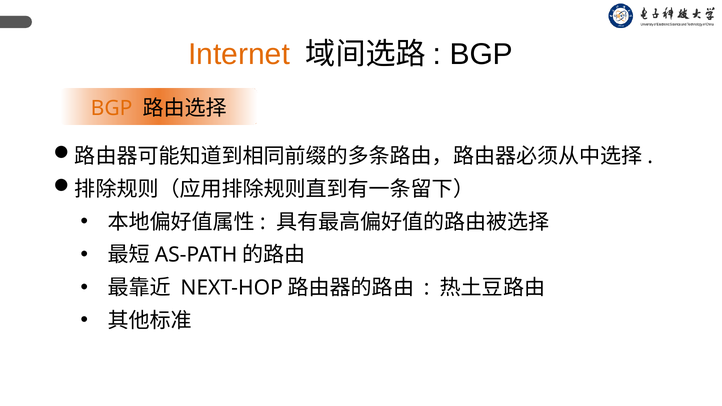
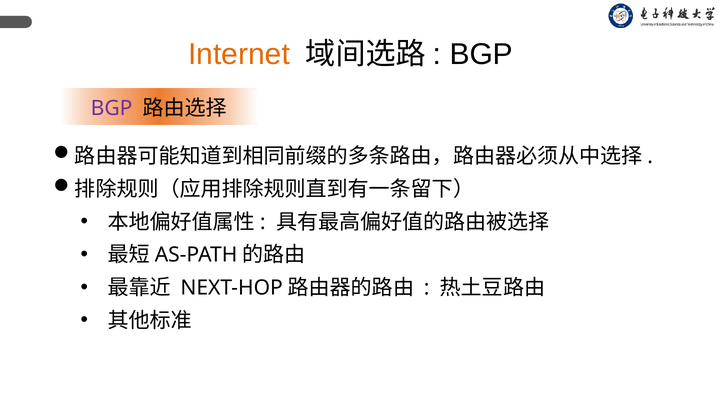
BGP colour: orange -> purple (112, 108)
